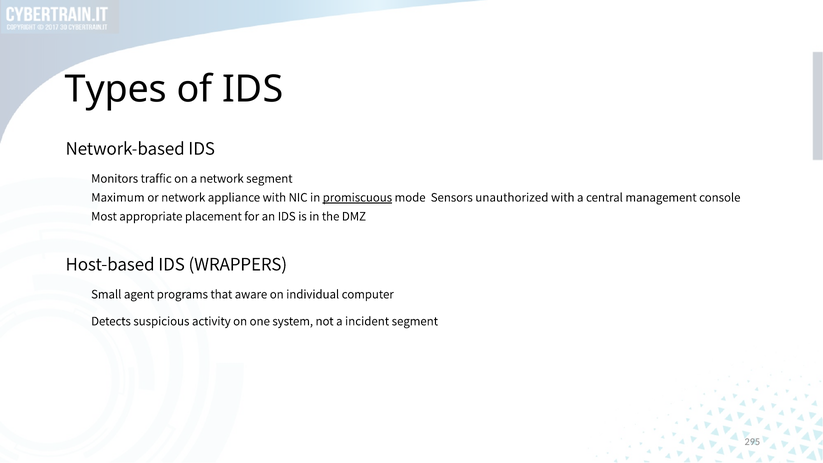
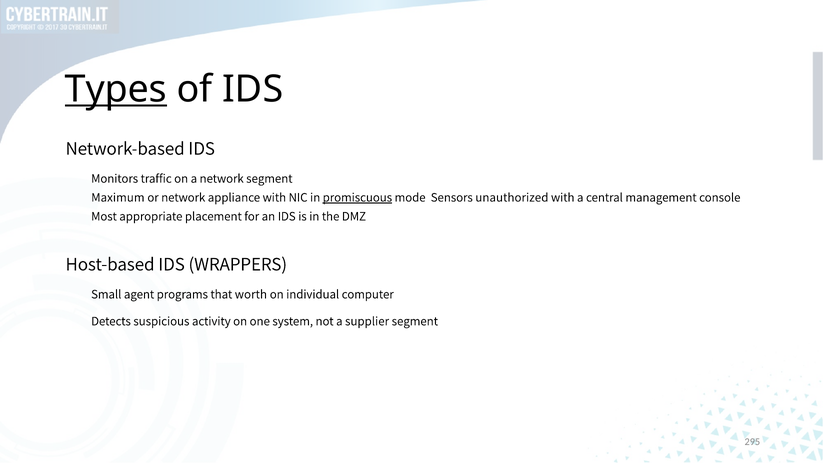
Types underline: none -> present (116, 89)
aware: aware -> worth (251, 294)
incident: incident -> supplier (367, 321)
